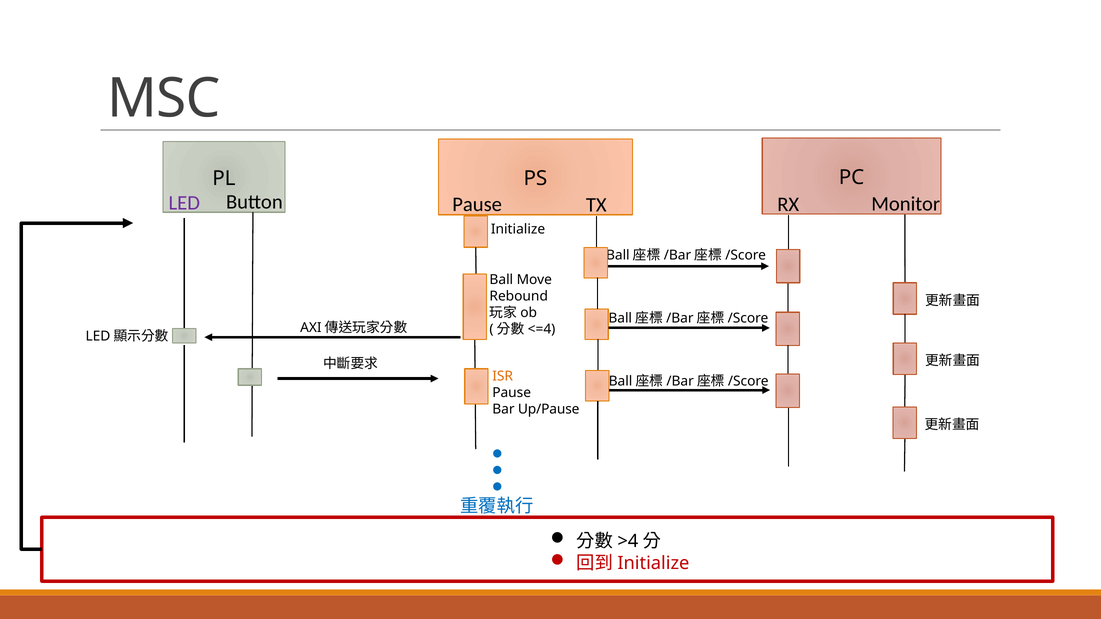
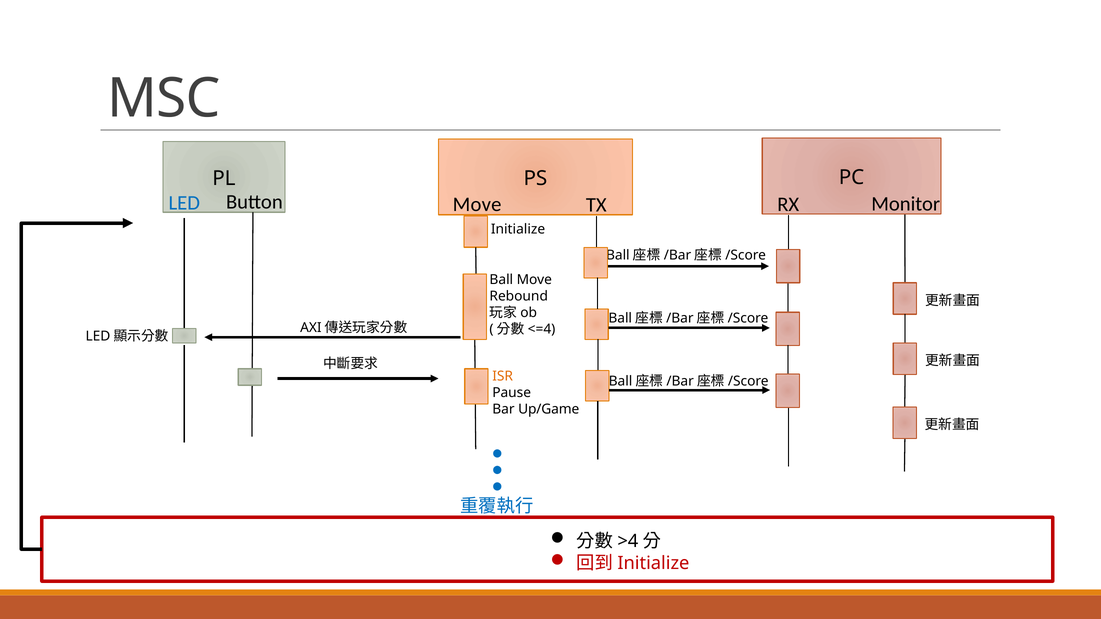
LED colour: purple -> blue (184, 203)
Pause: Pause -> Move (477, 204)
Up/Pause: Up/Pause -> Up/Game (549, 409)
